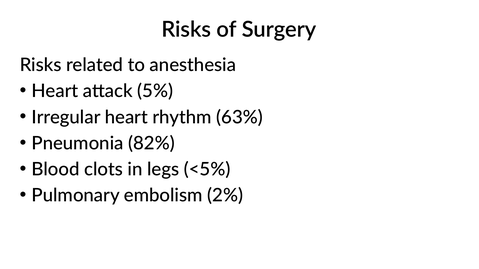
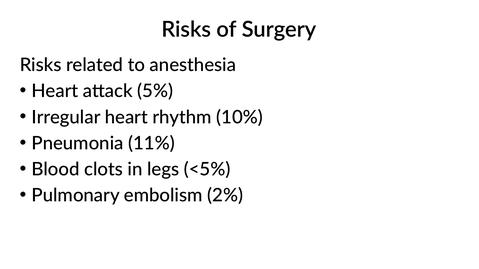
63%: 63% -> 10% (240, 117)
82%: 82% -> 11% (151, 143)
